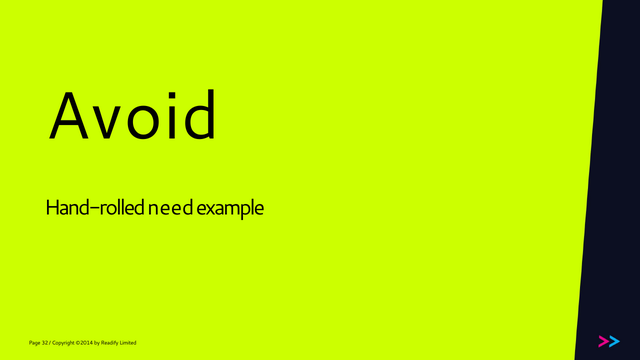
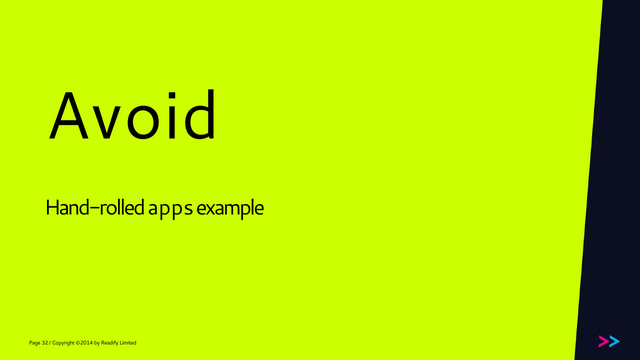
need: need -> apps (171, 208)
